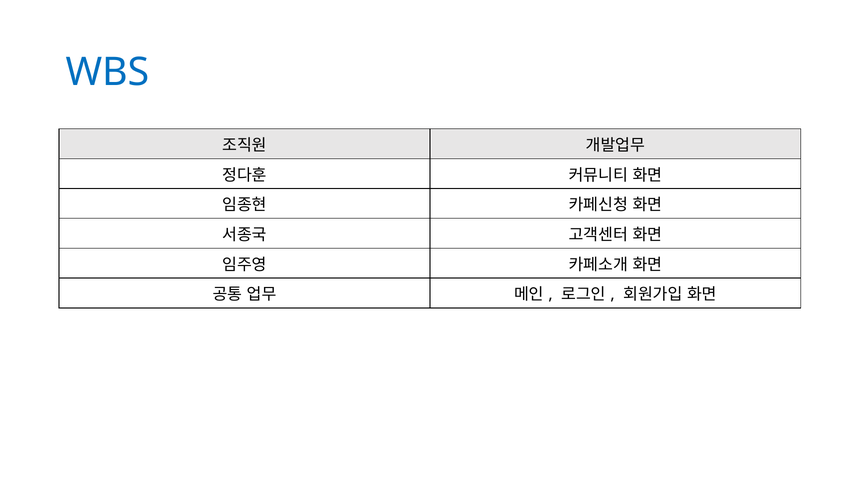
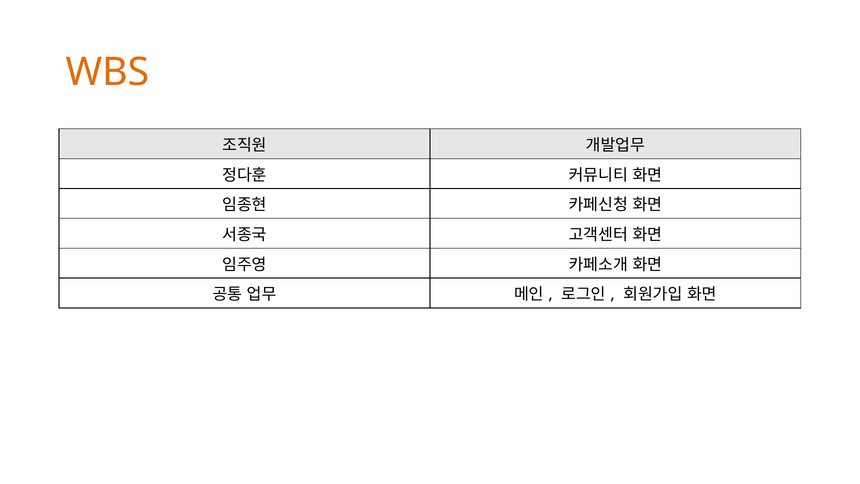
WBS colour: blue -> orange (108, 72)
